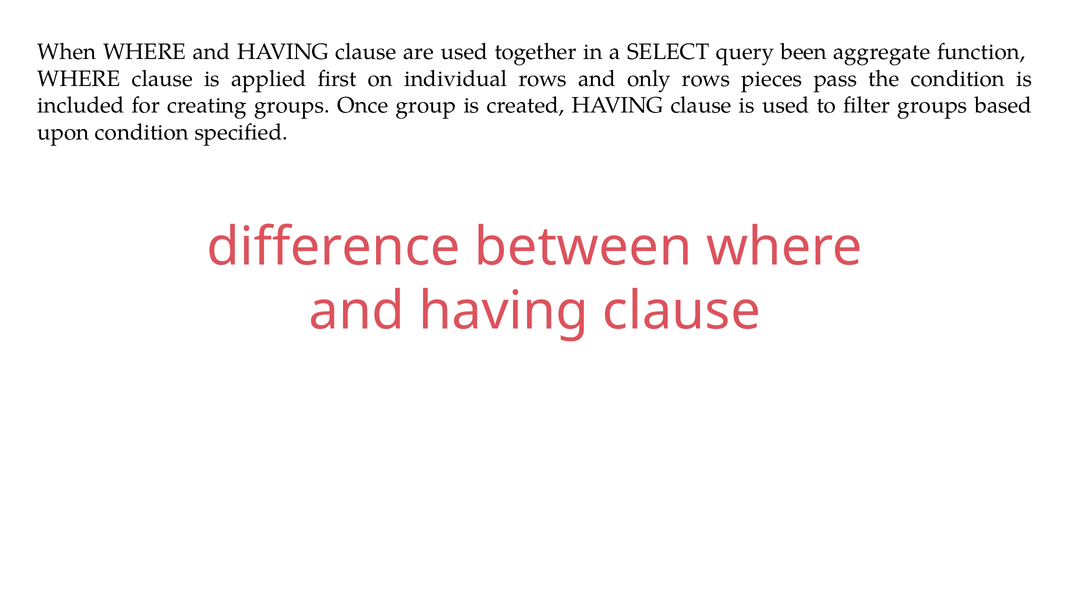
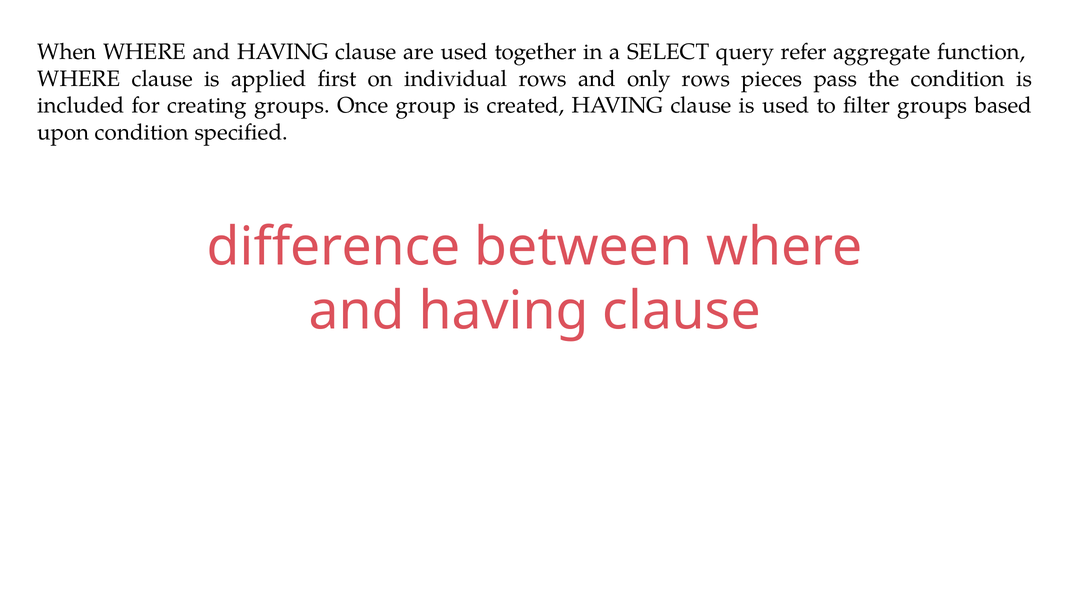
been: been -> refer (804, 52)
